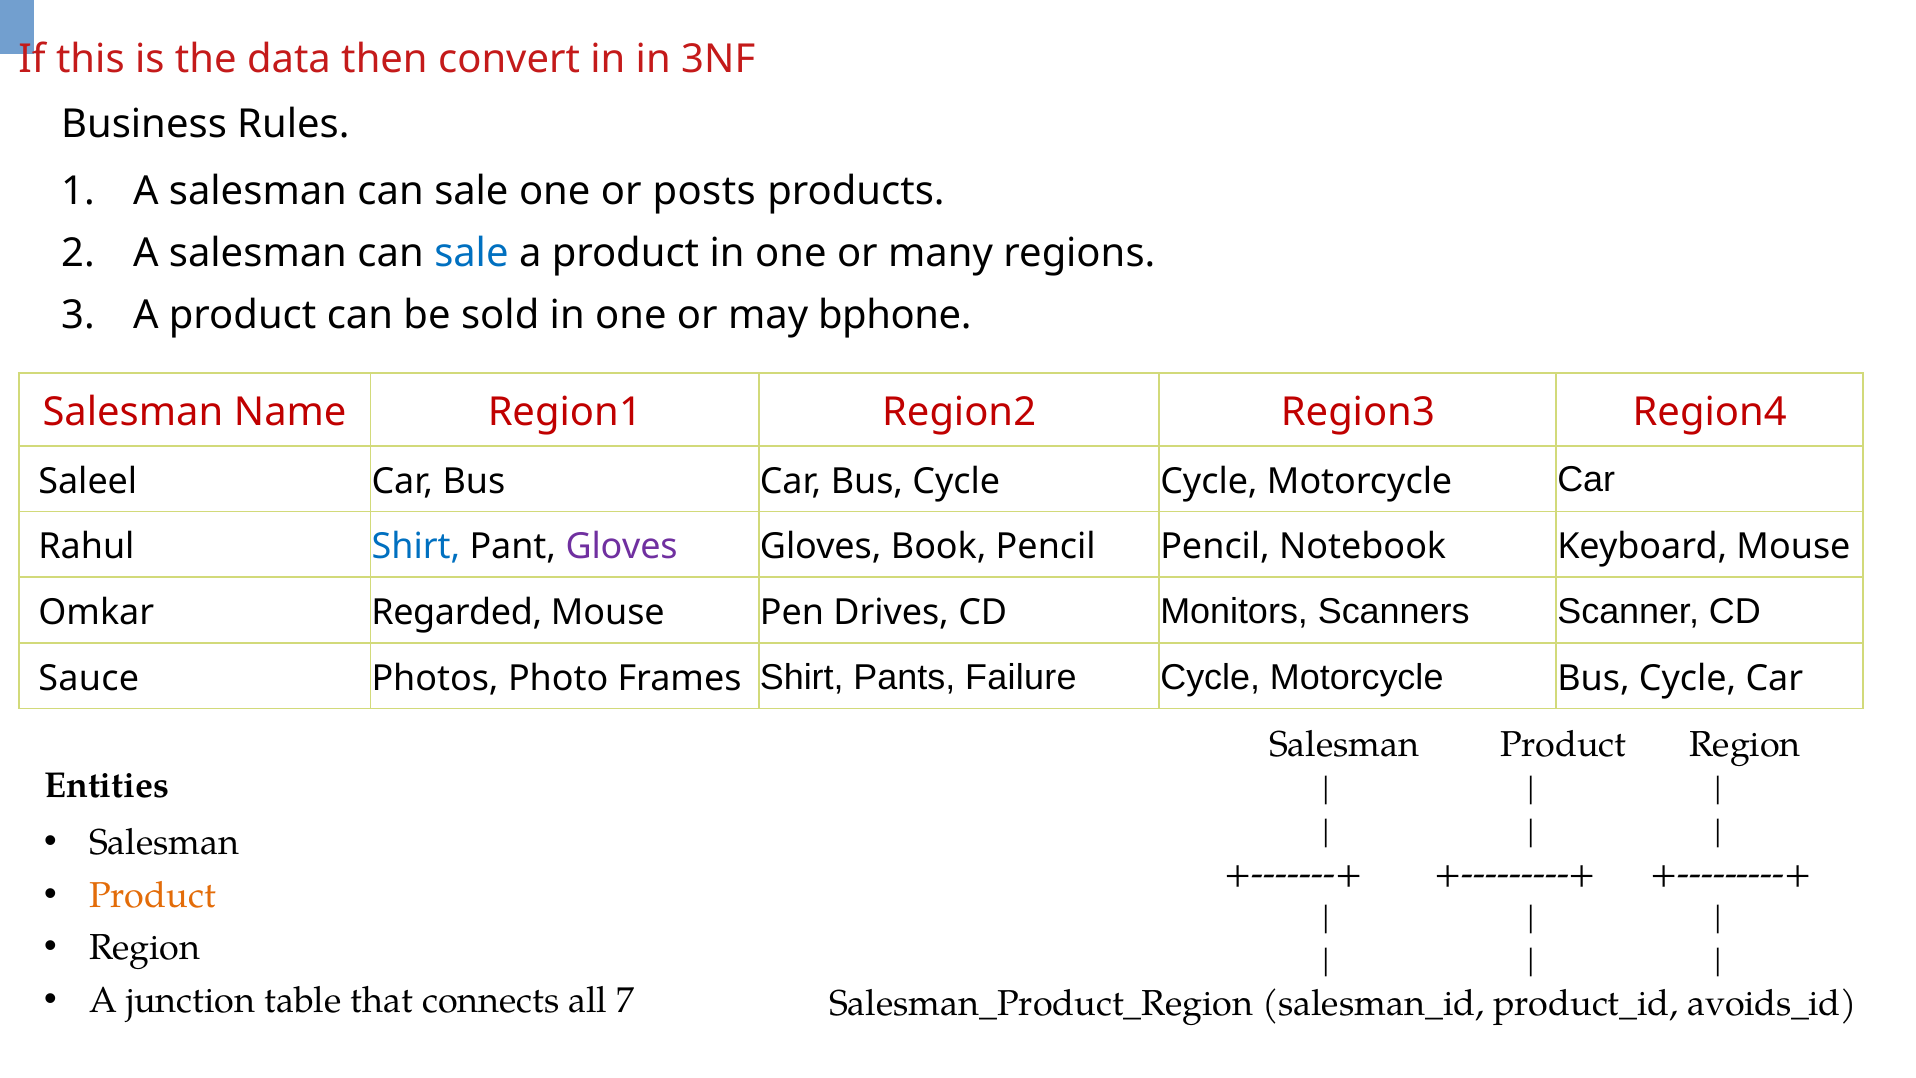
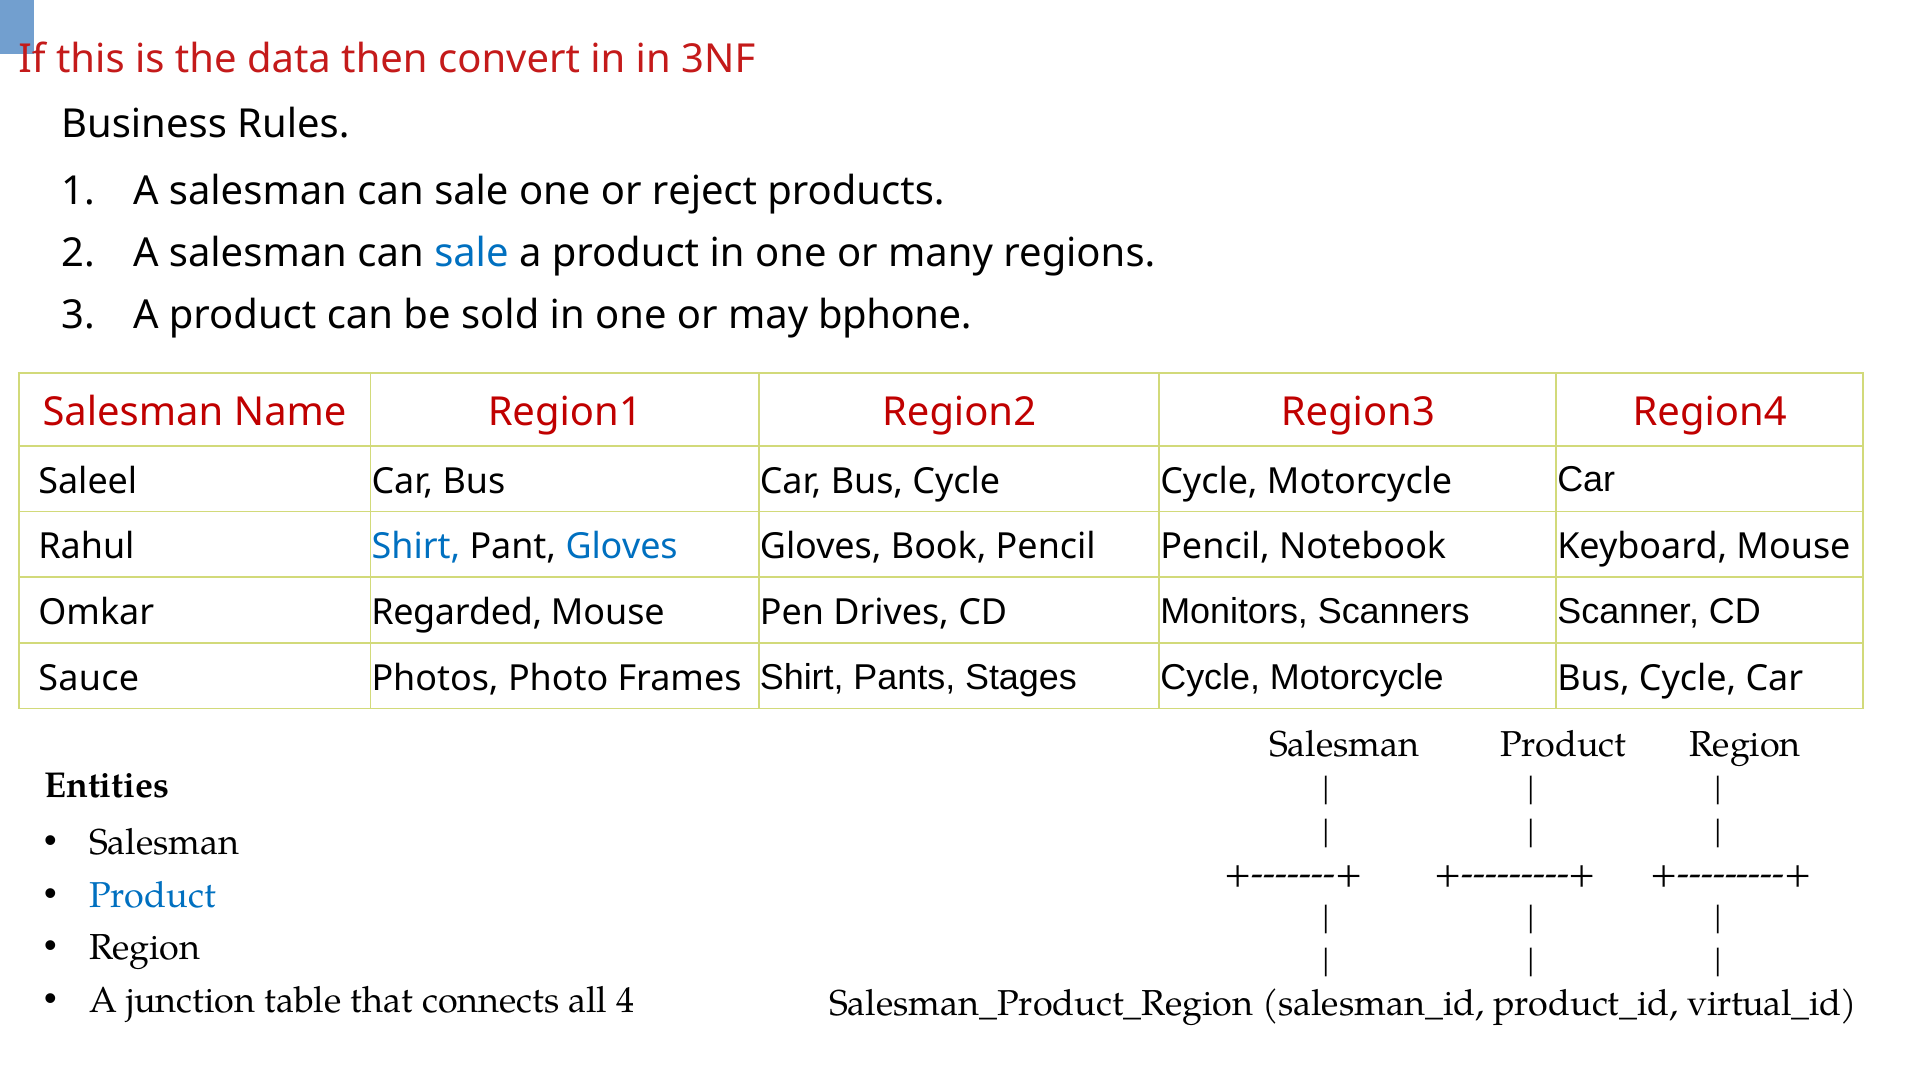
posts: posts -> reject (704, 191)
Gloves colour: purple -> blue (622, 547)
Failure: Failure -> Stages (1021, 677)
Product colour: orange -> blue (152, 895)
7: 7 -> 4 (625, 1000)
avoids_id: avoids_id -> virtual_id (1772, 1003)
